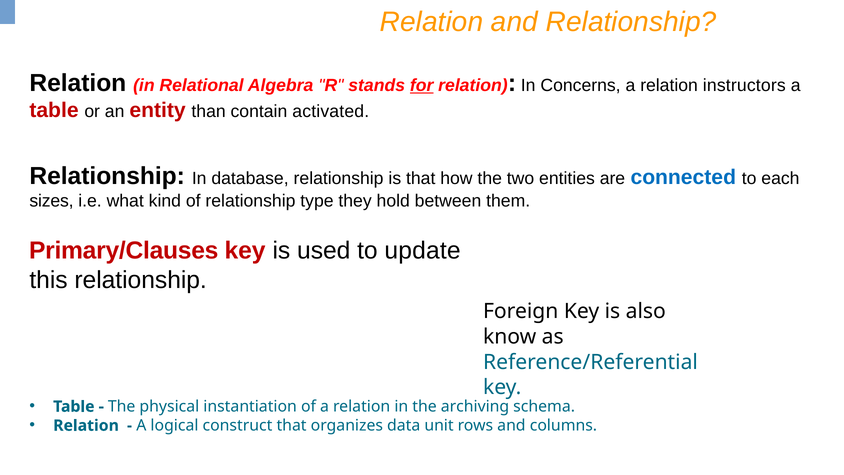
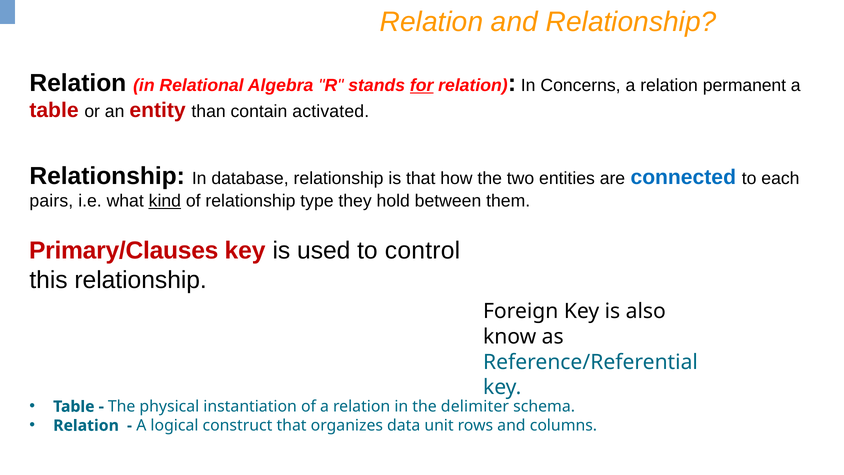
instructors: instructors -> permanent (744, 85)
sizes: sizes -> pairs (51, 201)
kind underline: none -> present (165, 201)
update: update -> control (423, 250)
archiving: archiving -> delimiter (475, 406)
